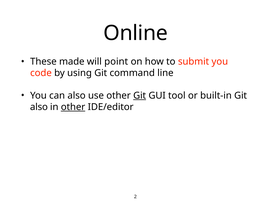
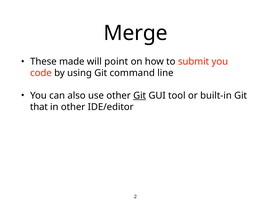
Online: Online -> Merge (136, 33)
also: also -> that (39, 107)
other underline: present -> none (73, 107)
